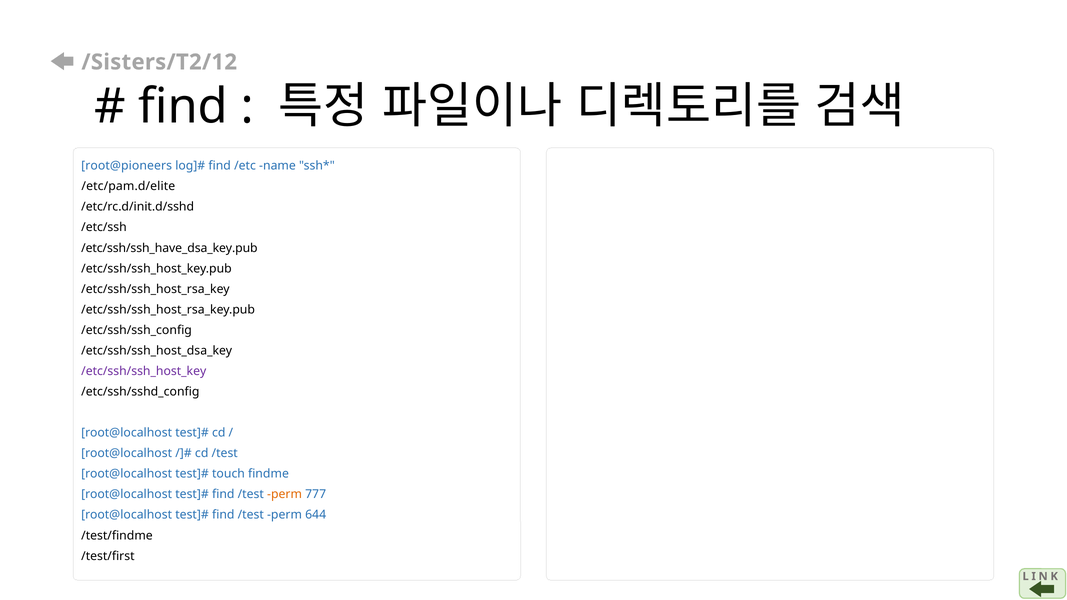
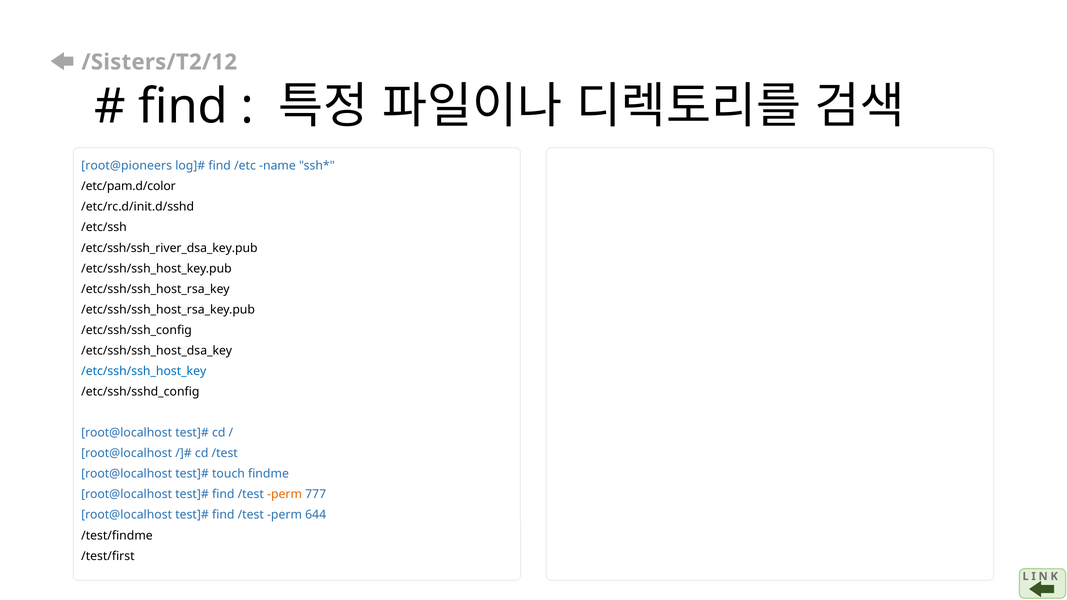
/etc/pam.d/elite: /etc/pam.d/elite -> /etc/pam.d/color (128, 186)
/etc/ssh/ssh_have_dsa_key.pub: /etc/ssh/ssh_have_dsa_key.pub -> /etc/ssh/ssh_river_dsa_key.pub (169, 248)
/etc/ssh/ssh_host_key colour: purple -> blue (144, 371)
